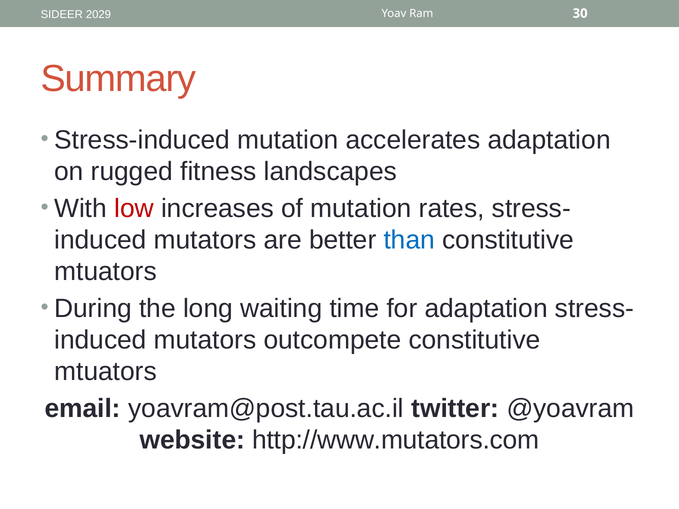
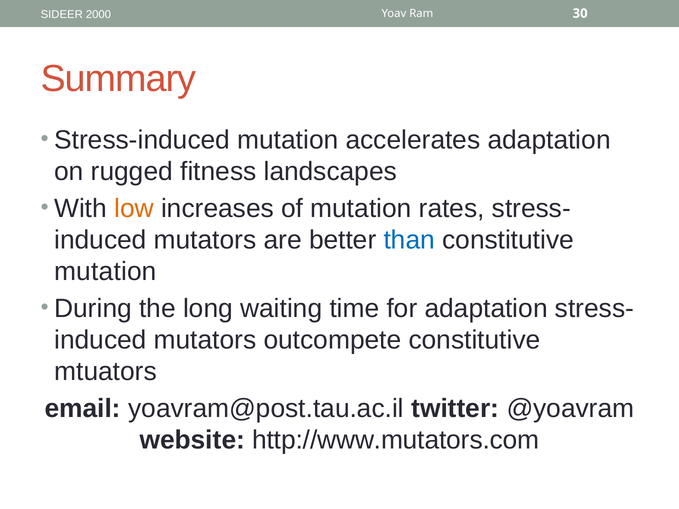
2029: 2029 -> 2000 (98, 14)
low colour: red -> orange (134, 208)
mtuators: mtuators -> mutation (105, 272)
